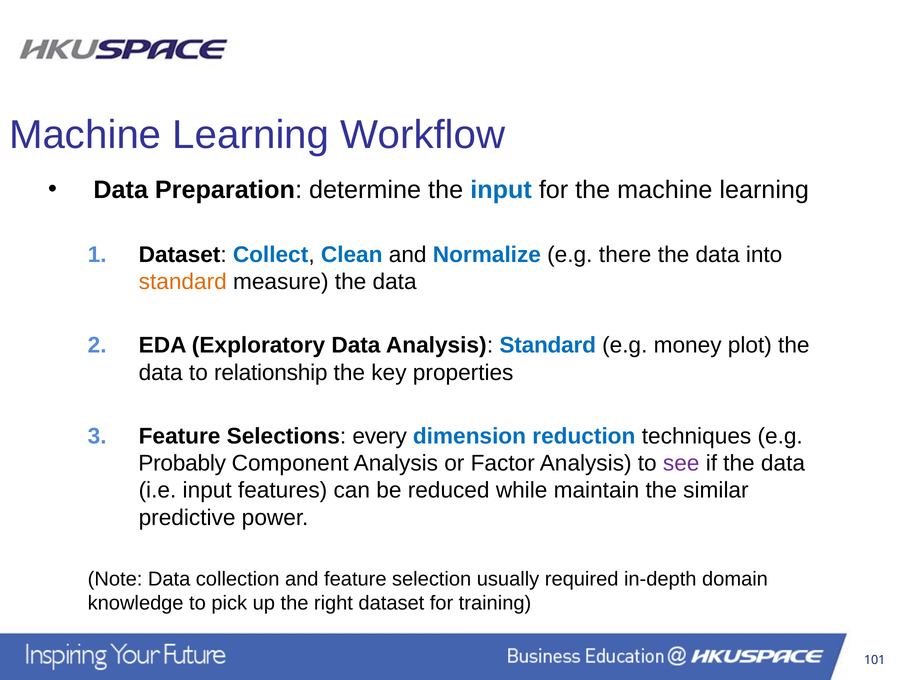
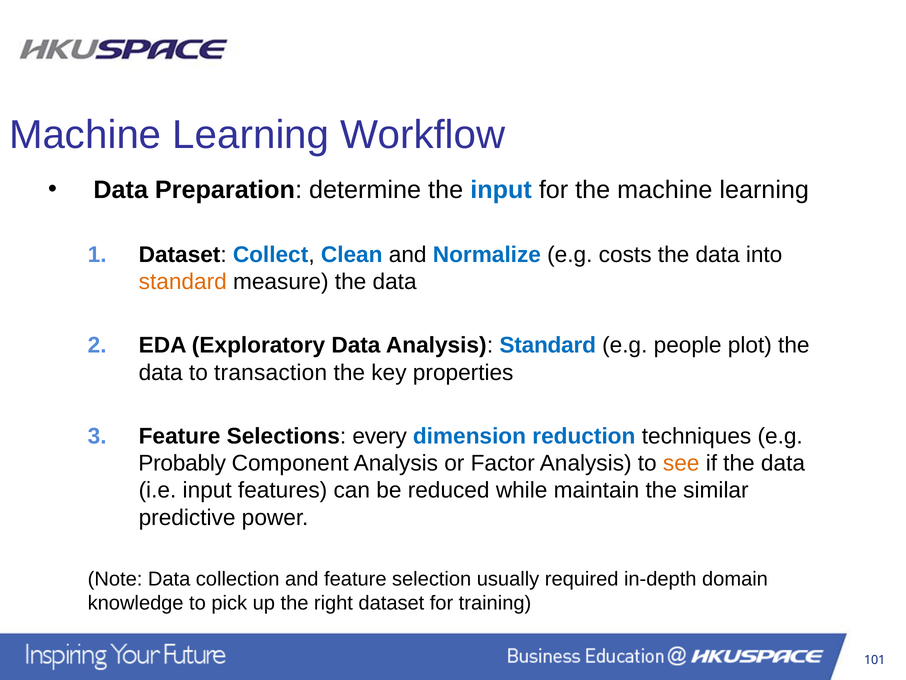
there: there -> costs (625, 255)
money: money -> people (688, 345)
relationship: relationship -> transaction (271, 372)
see colour: purple -> orange (681, 463)
